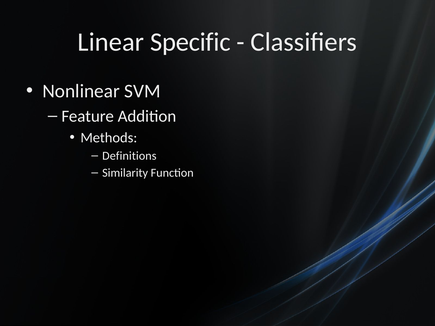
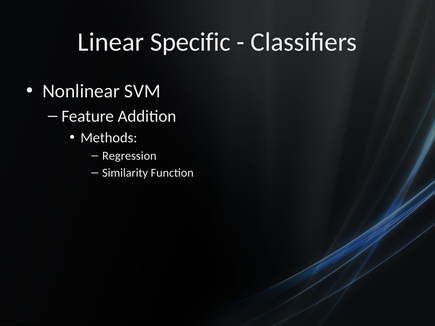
Definitions: Definitions -> Regression (129, 156)
